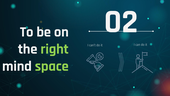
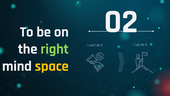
space colour: light green -> yellow (52, 66)
